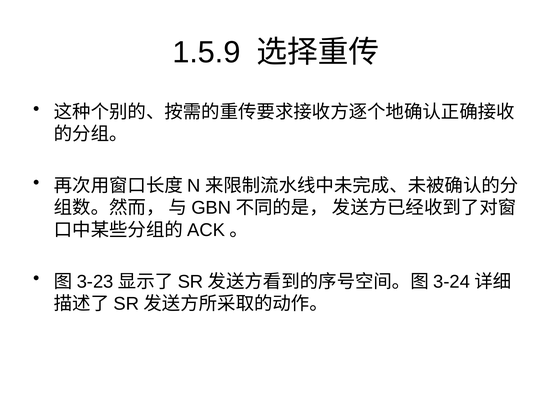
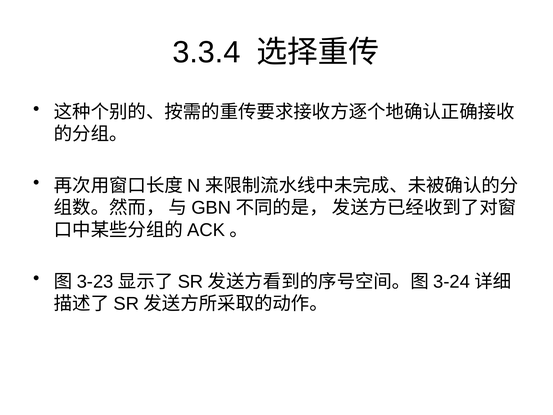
1.5.9: 1.5.9 -> 3.3.4 (206, 52)
